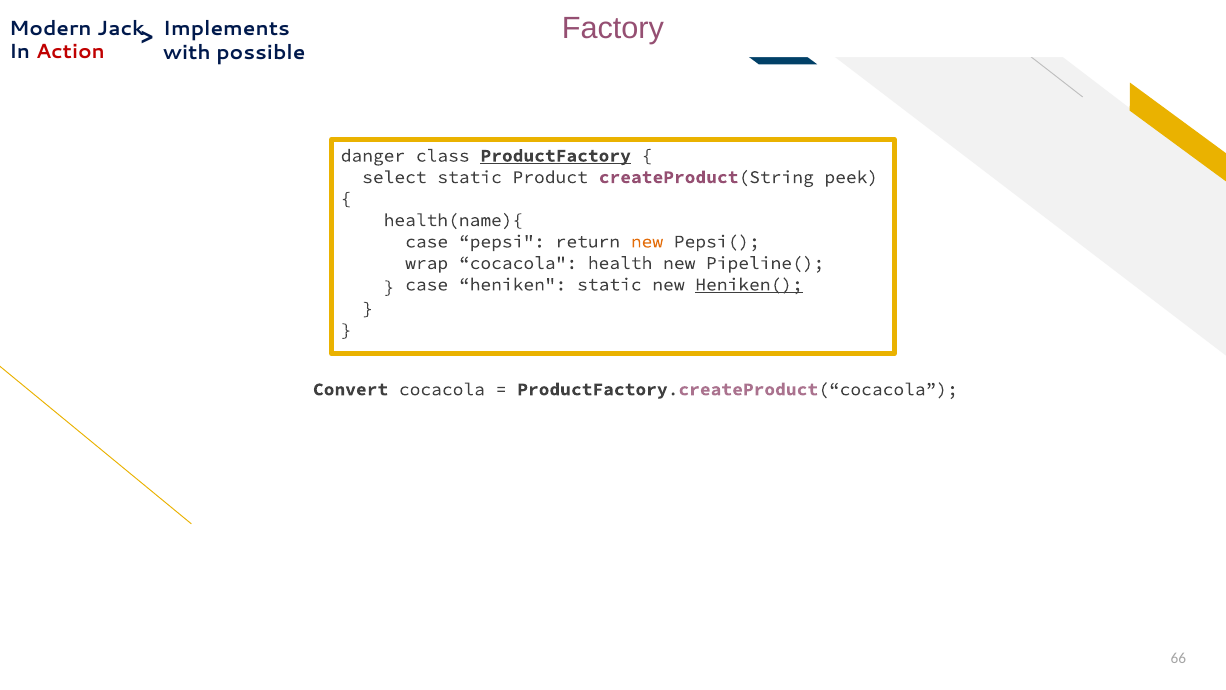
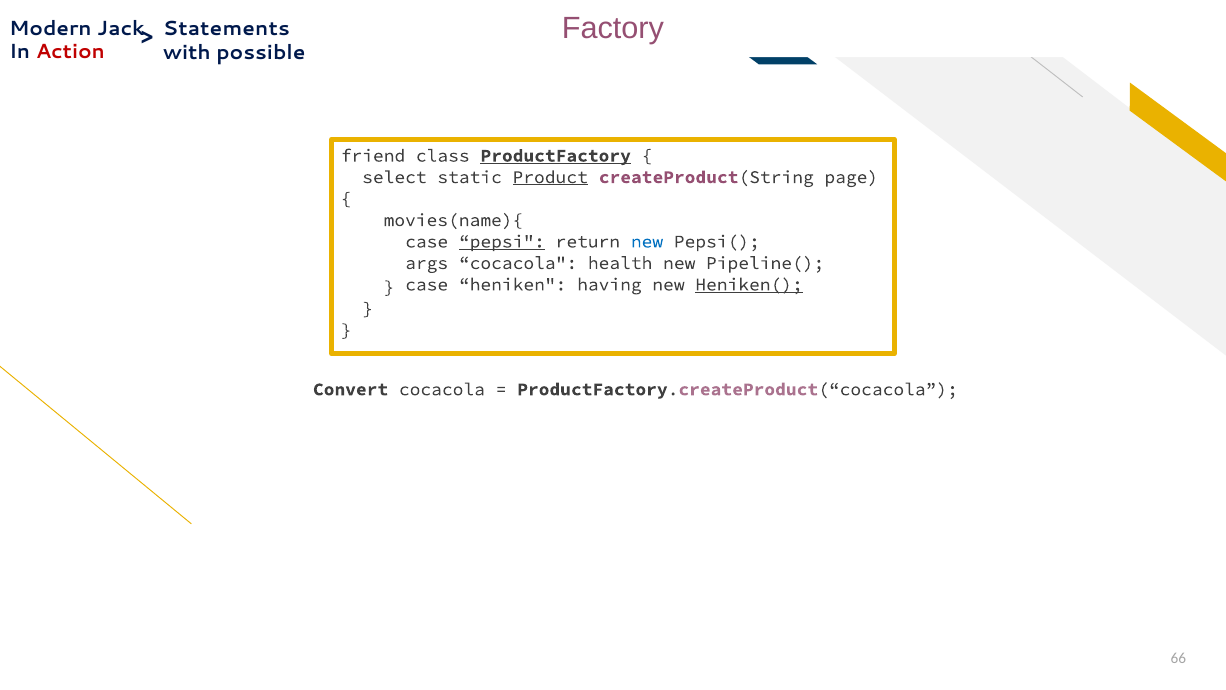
Implements: Implements -> Statements (226, 28)
danger: danger -> friend (373, 156)
Product underline: none -> present (550, 177)
peek: peek -> page (851, 177)
health(name){: health(name){ -> movies(name){ (453, 220)
pepsi underline: none -> present (502, 241)
new colour: orange -> blue (647, 241)
wrap: wrap -> args (427, 263)
heniken static: static -> having (609, 284)
